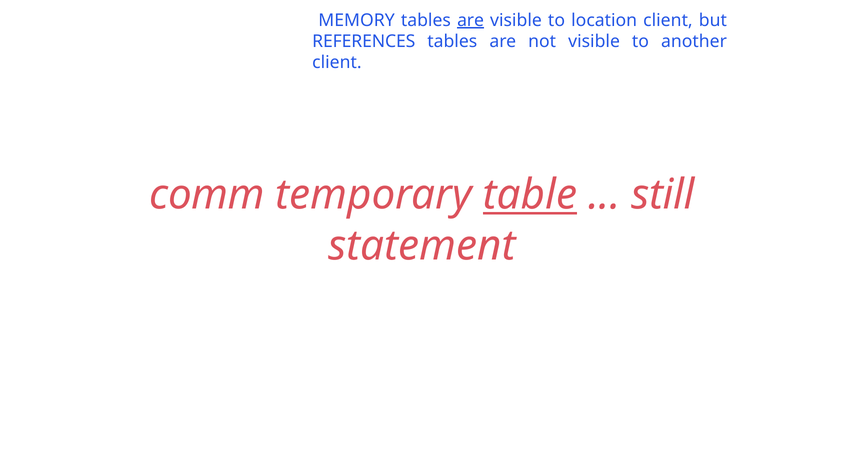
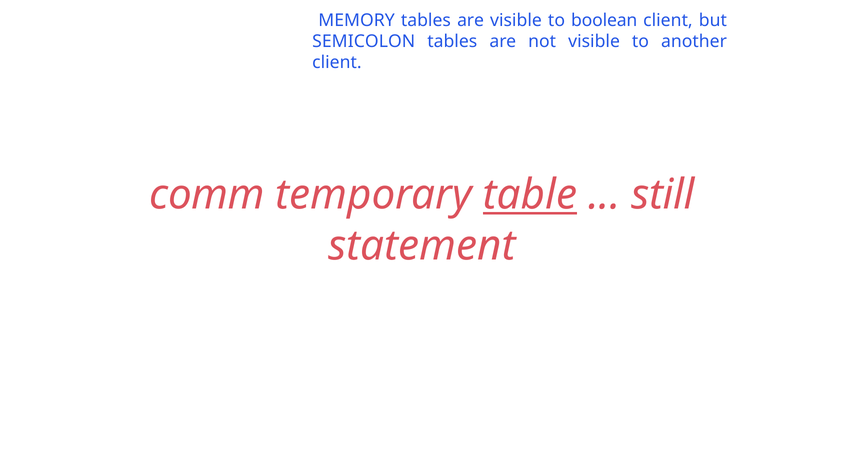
are underline: present -> none (471, 20)
location: location -> boolean (604, 20)
REFERENCES: REFERENCES -> SEMICOLON (364, 41)
